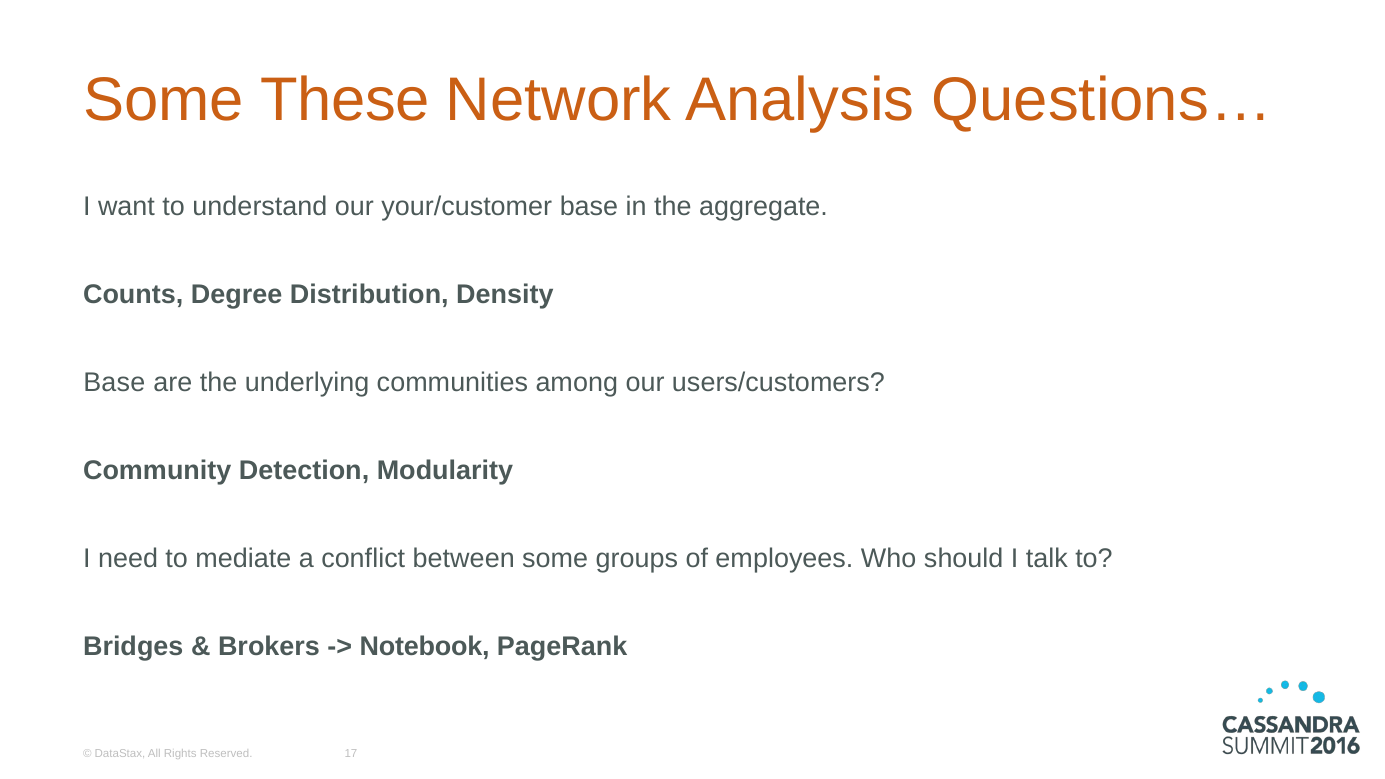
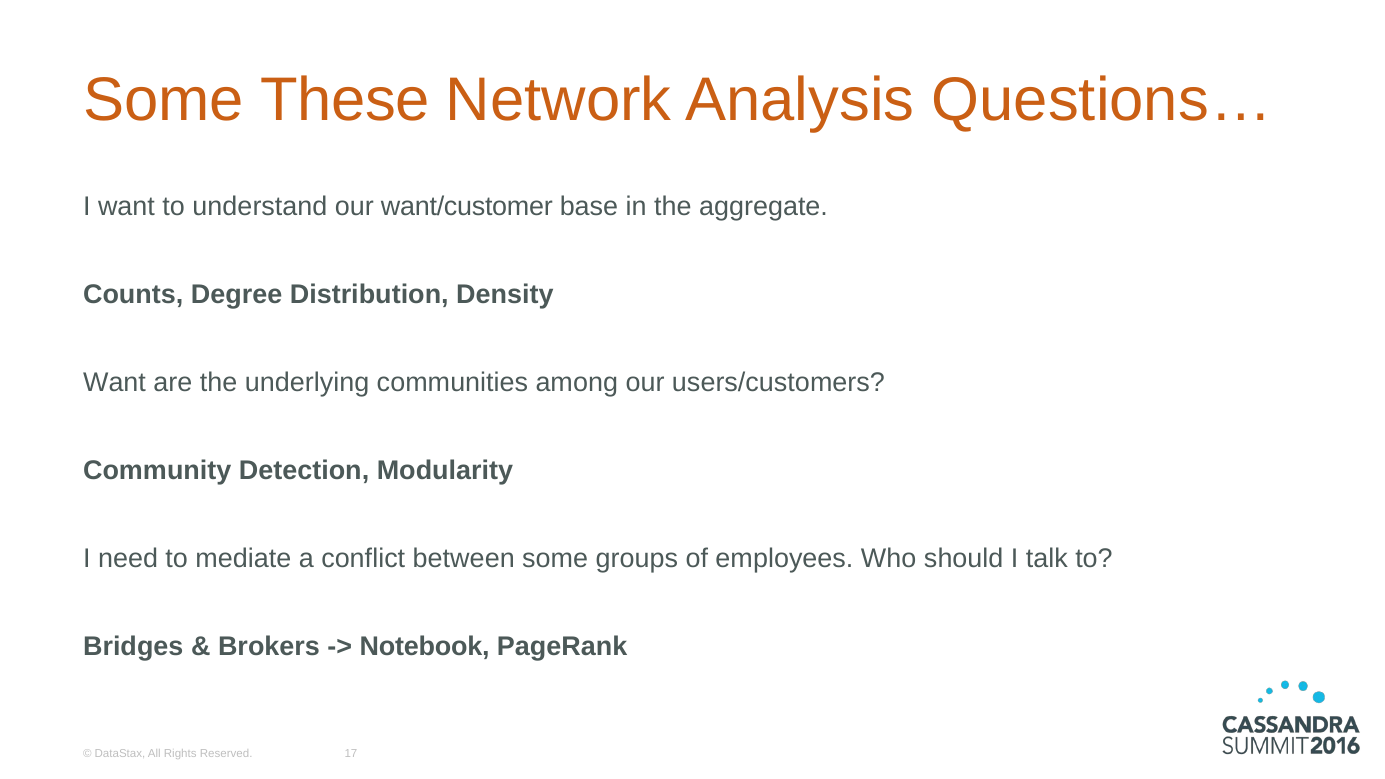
your/customer: your/customer -> want/customer (467, 207)
Base: Base -> Want (115, 383)
